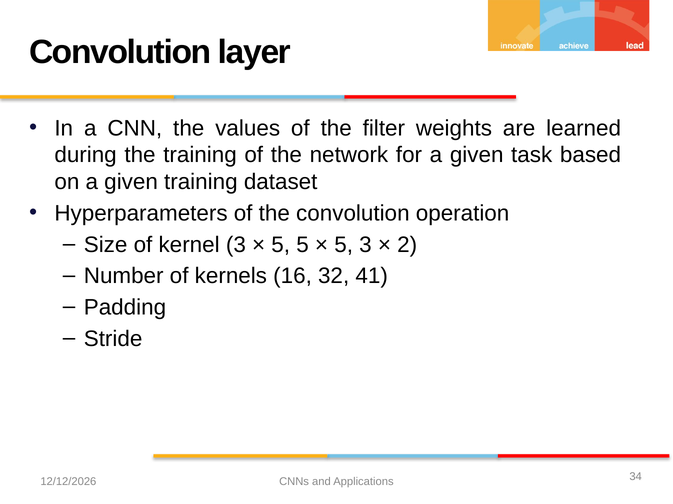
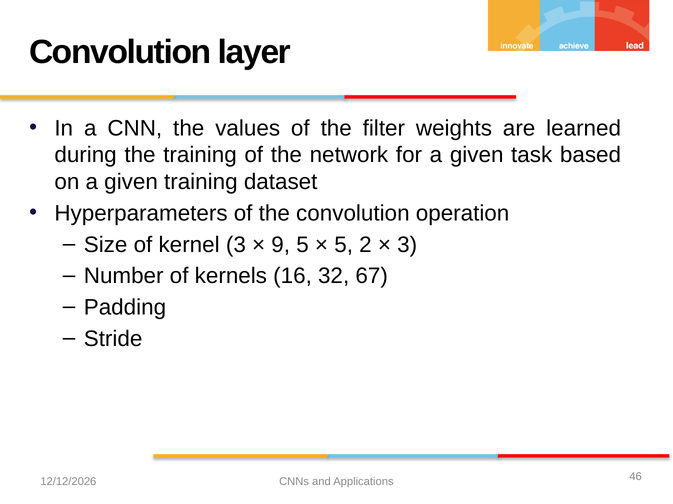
5: 5 -> 9 (281, 245)
5 3: 3 -> 2 (365, 245)
2: 2 -> 3 (407, 245)
41: 41 -> 67 (372, 276)
34: 34 -> 46 (636, 477)
